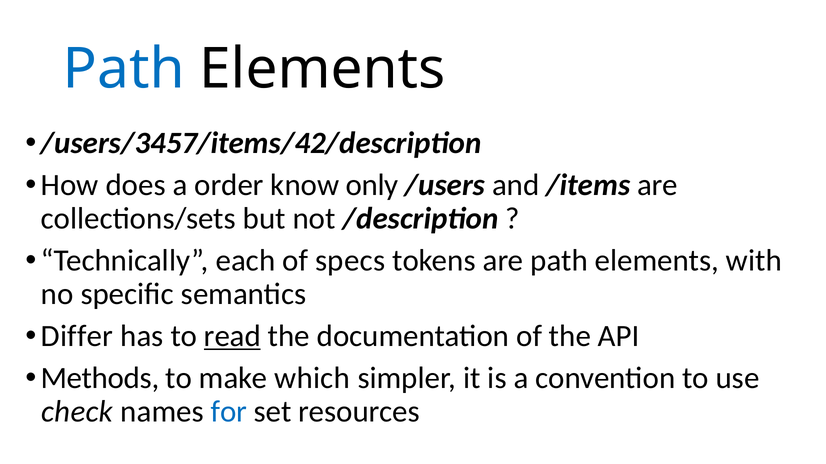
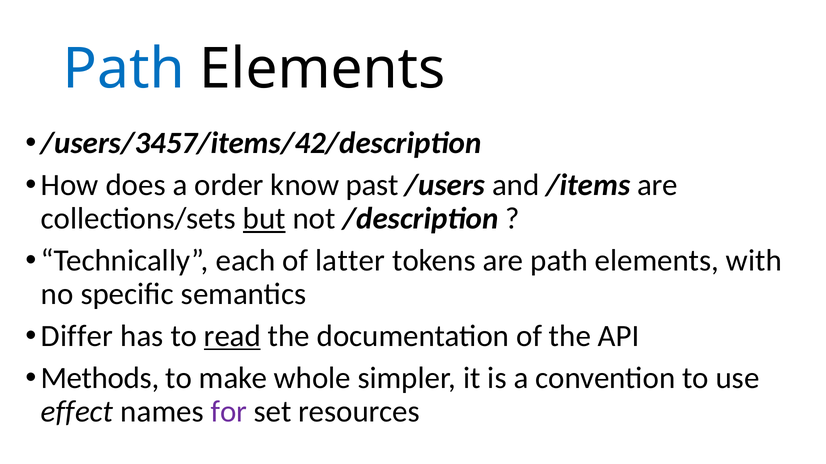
only: only -> past (372, 185)
but underline: none -> present (264, 219)
specs: specs -> latter (350, 261)
which: which -> whole (312, 379)
check: check -> effect (77, 412)
for colour: blue -> purple (229, 412)
